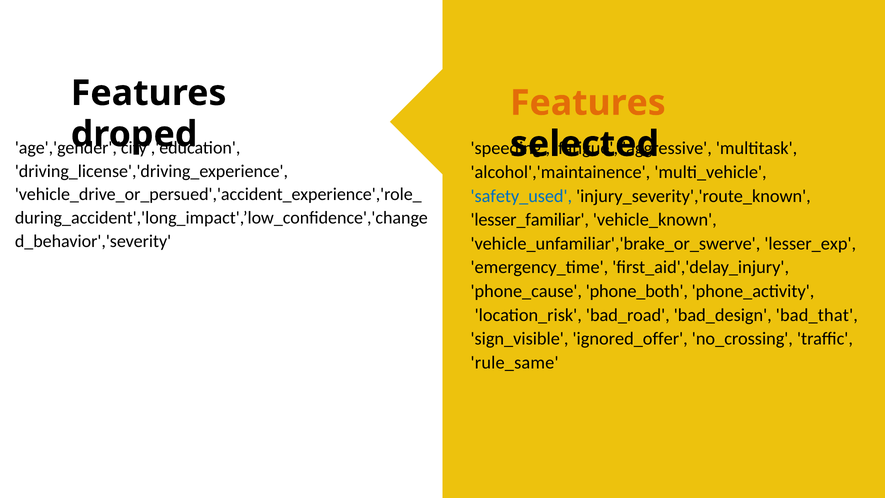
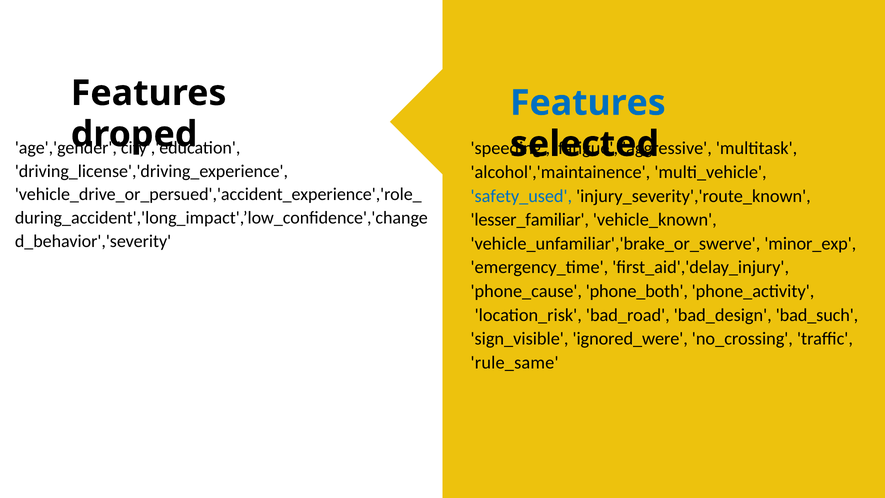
Features colour: orange -> blue (588, 103)
lesser_exp: lesser_exp -> minor_exp (810, 244)
bad_that: bad_that -> bad_such (817, 315)
ignored_offer: ignored_offer -> ignored_were (630, 339)
